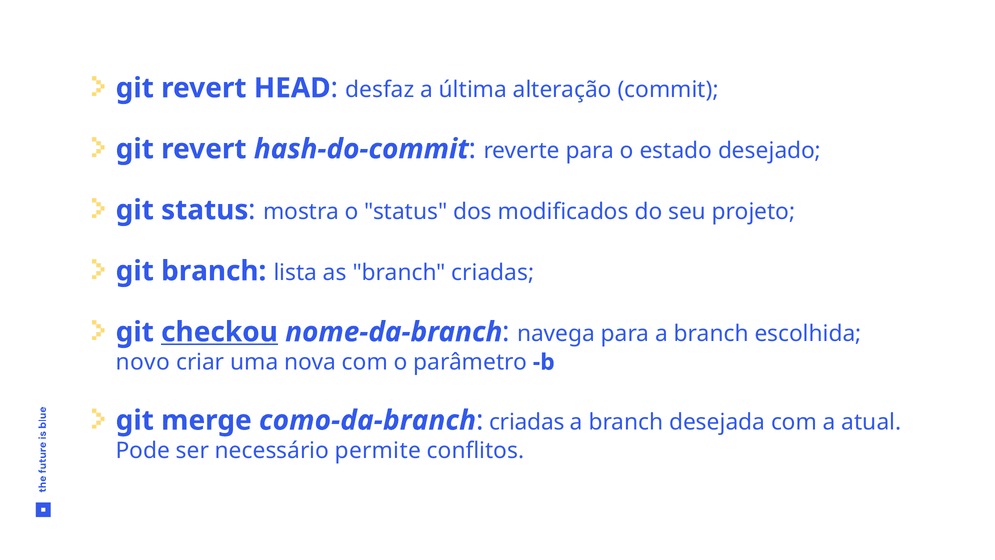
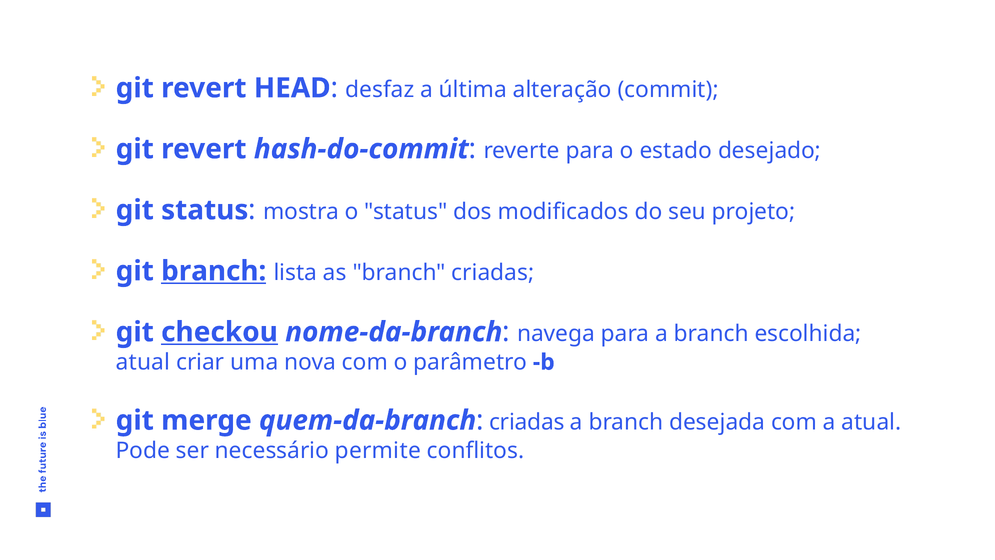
branch underline: none -> present (214, 271)
novo: novo -> atual (143, 362)
como-da-branch: como-da-branch -> quem-da-branch (368, 420)
